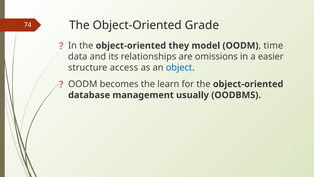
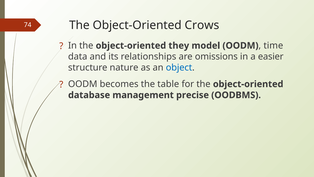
Grade: Grade -> Crows (202, 25)
access: access -> nature (124, 67)
learn: learn -> table (168, 84)
usually: usually -> precise (193, 95)
